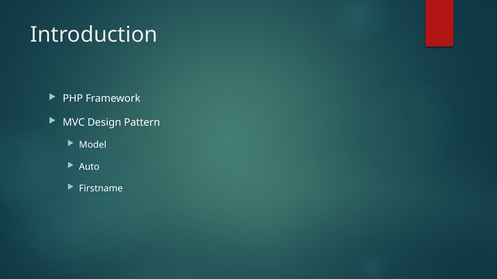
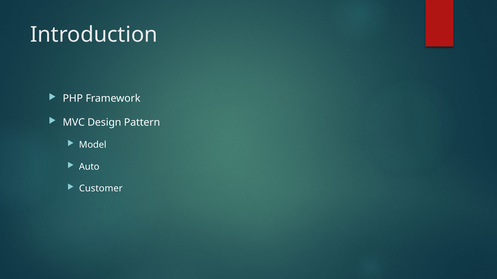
Firstname: Firstname -> Customer (101, 189)
